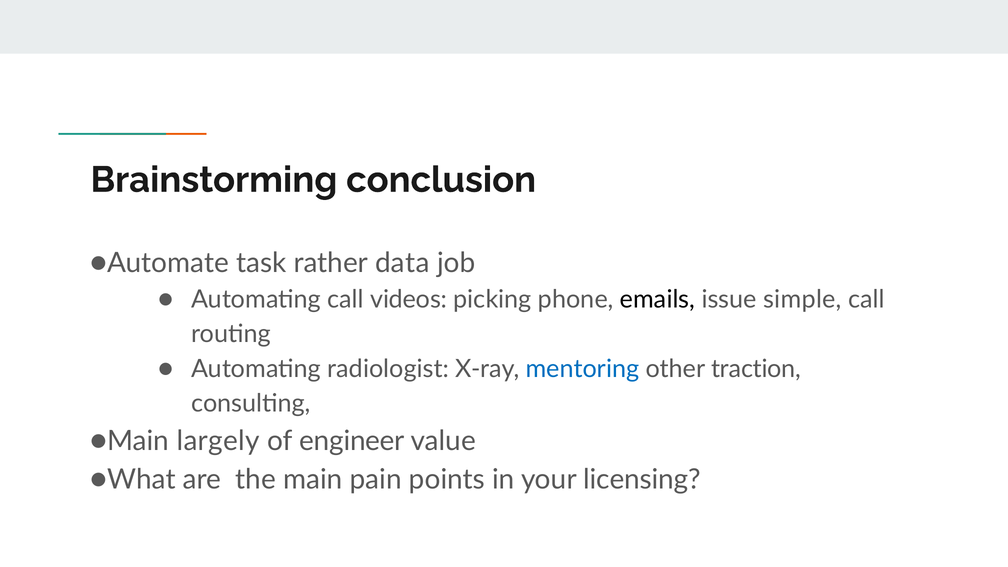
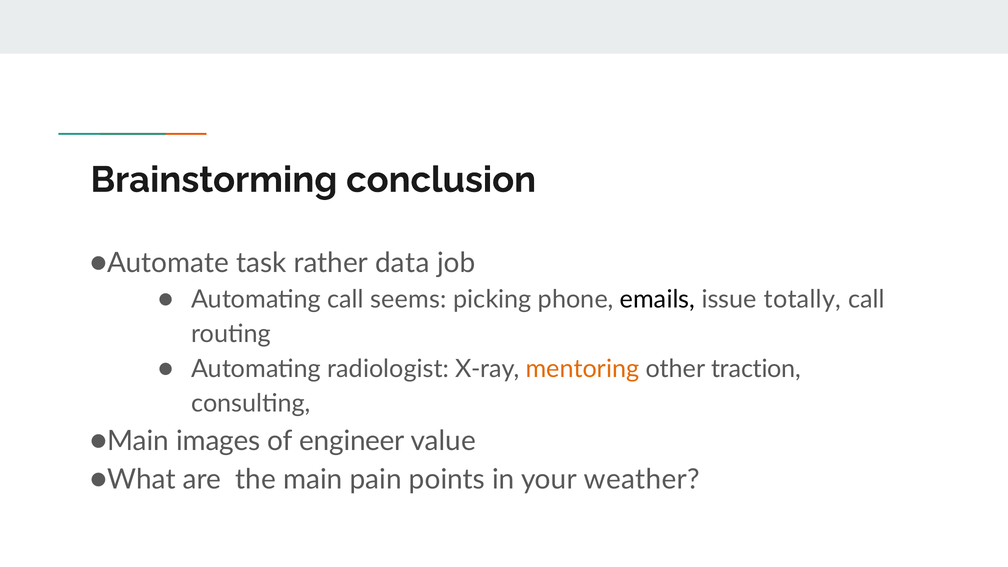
videos: videos -> seems (409, 299)
simple: simple -> totally (802, 299)
mentoring colour: blue -> orange (583, 369)
largely: largely -> images (218, 441)
licensing: licensing -> weather (642, 479)
